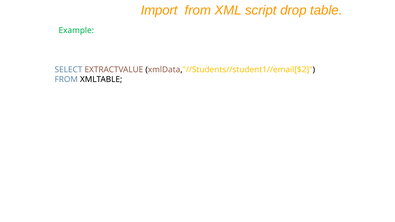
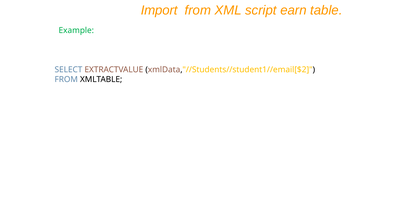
drop: drop -> earn (293, 10)
